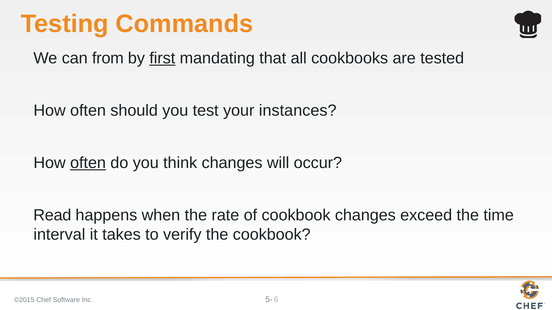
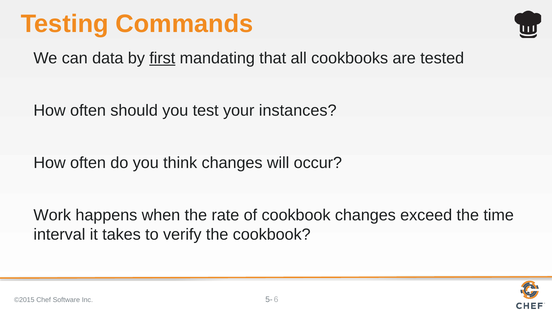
from: from -> data (108, 58)
often underline: present -> none (88, 163)
Read: Read -> Work (52, 216)
